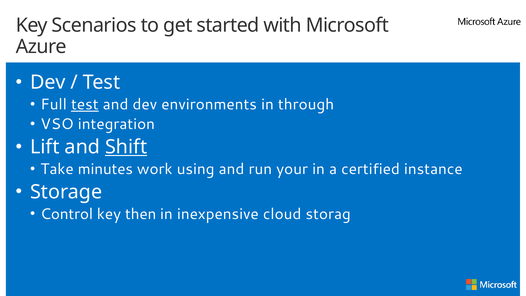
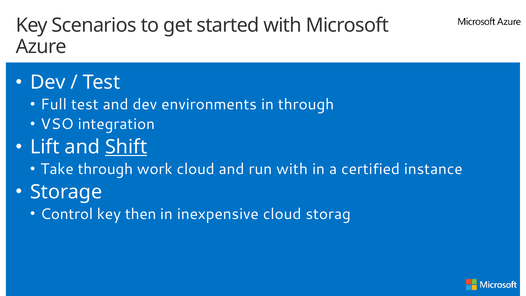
test underline: present -> none (85, 104)
Take minutes: minutes -> through (105, 169)
work using: using -> cloud (196, 169)
run your: your -> with (292, 169)
